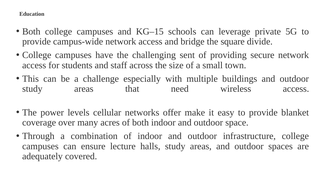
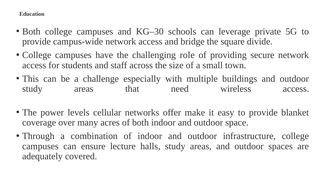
KG–15: KG–15 -> KG–30 (150, 31)
sent: sent -> role (187, 55)
